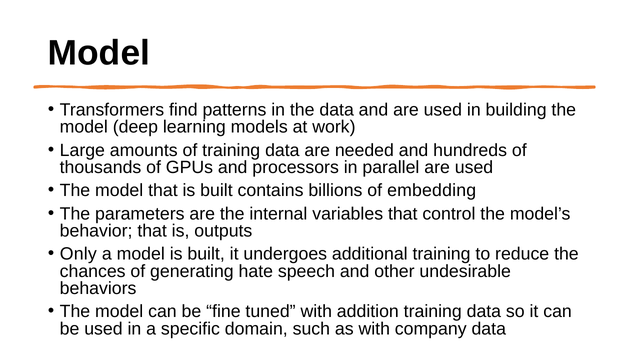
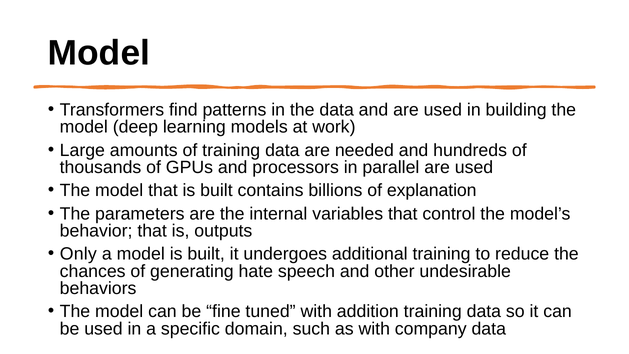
embedding: embedding -> explanation (432, 190)
